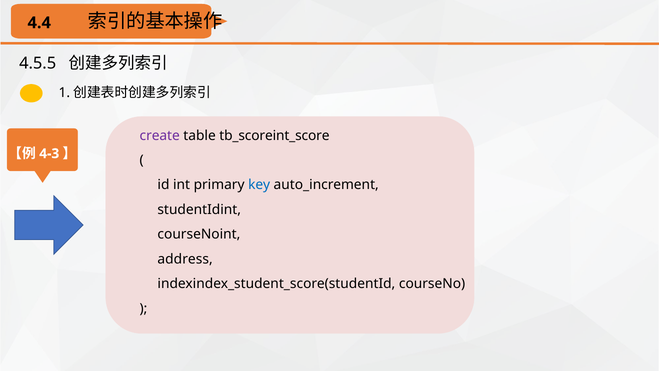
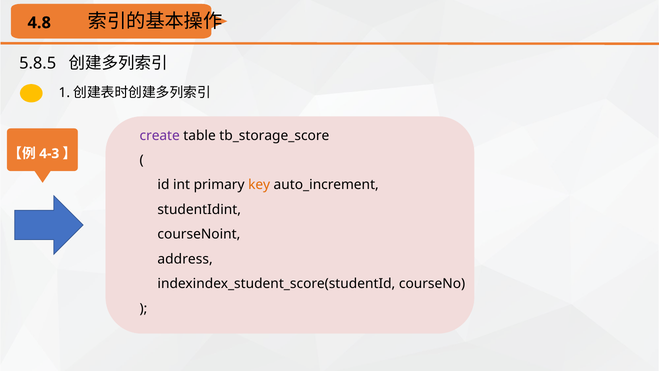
4.4: 4.4 -> 4.8 (39, 23)
4.5.5: 4.5.5 -> 5.8.5 (38, 63)
tb_scoreint_score: tb_scoreint_score -> tb_storage_score (274, 135)
key colour: blue -> orange (259, 185)
